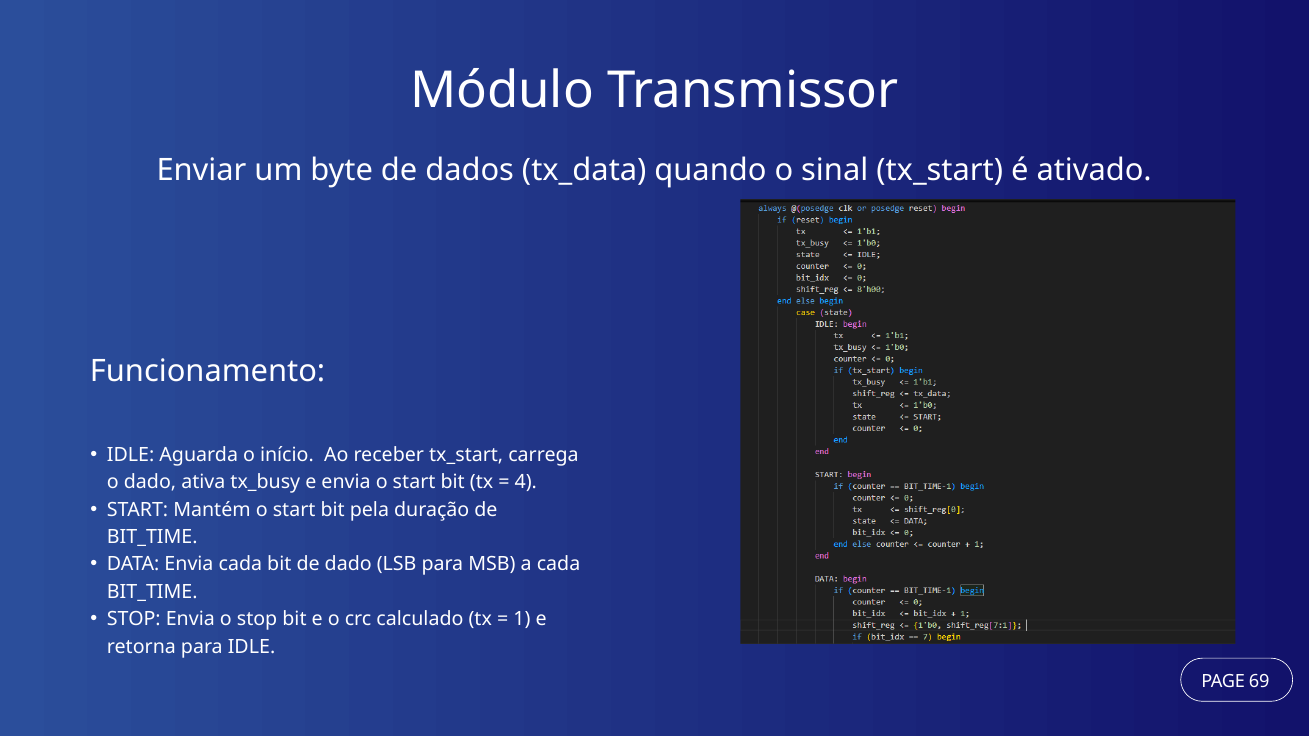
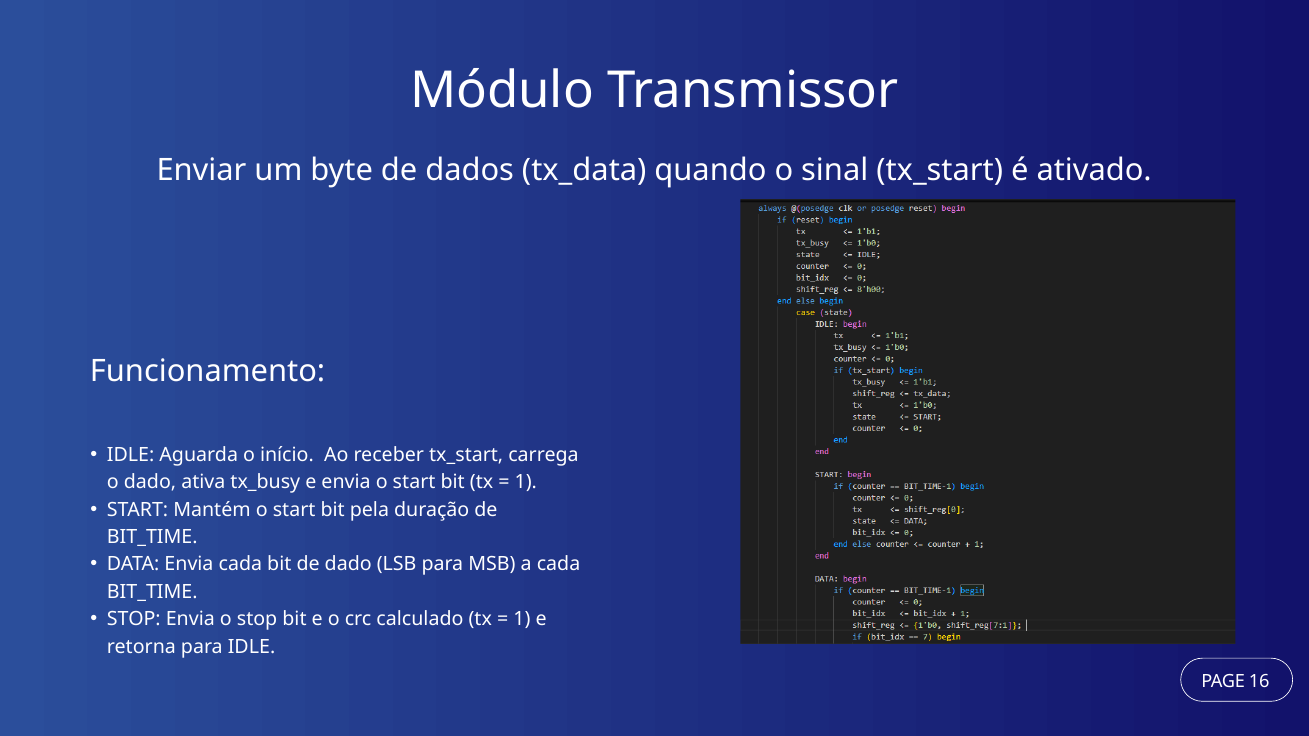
4: 4 -> 1 (526, 482)
69: 69 -> 16 (1259, 682)
